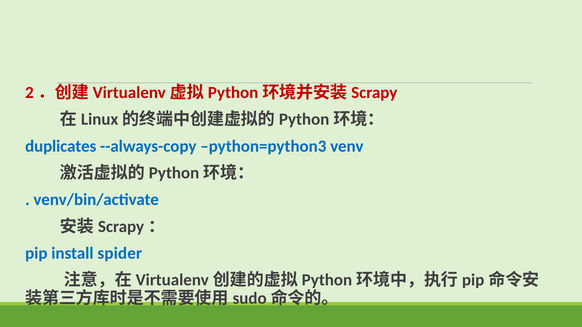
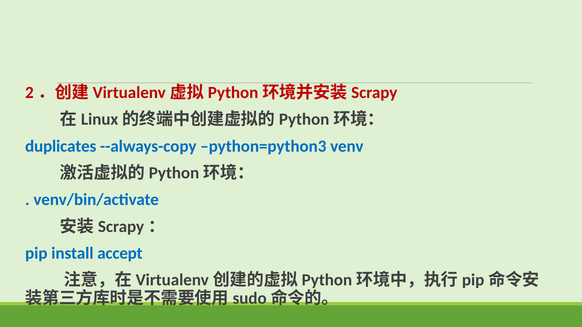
spider: spider -> accept (120, 254)
